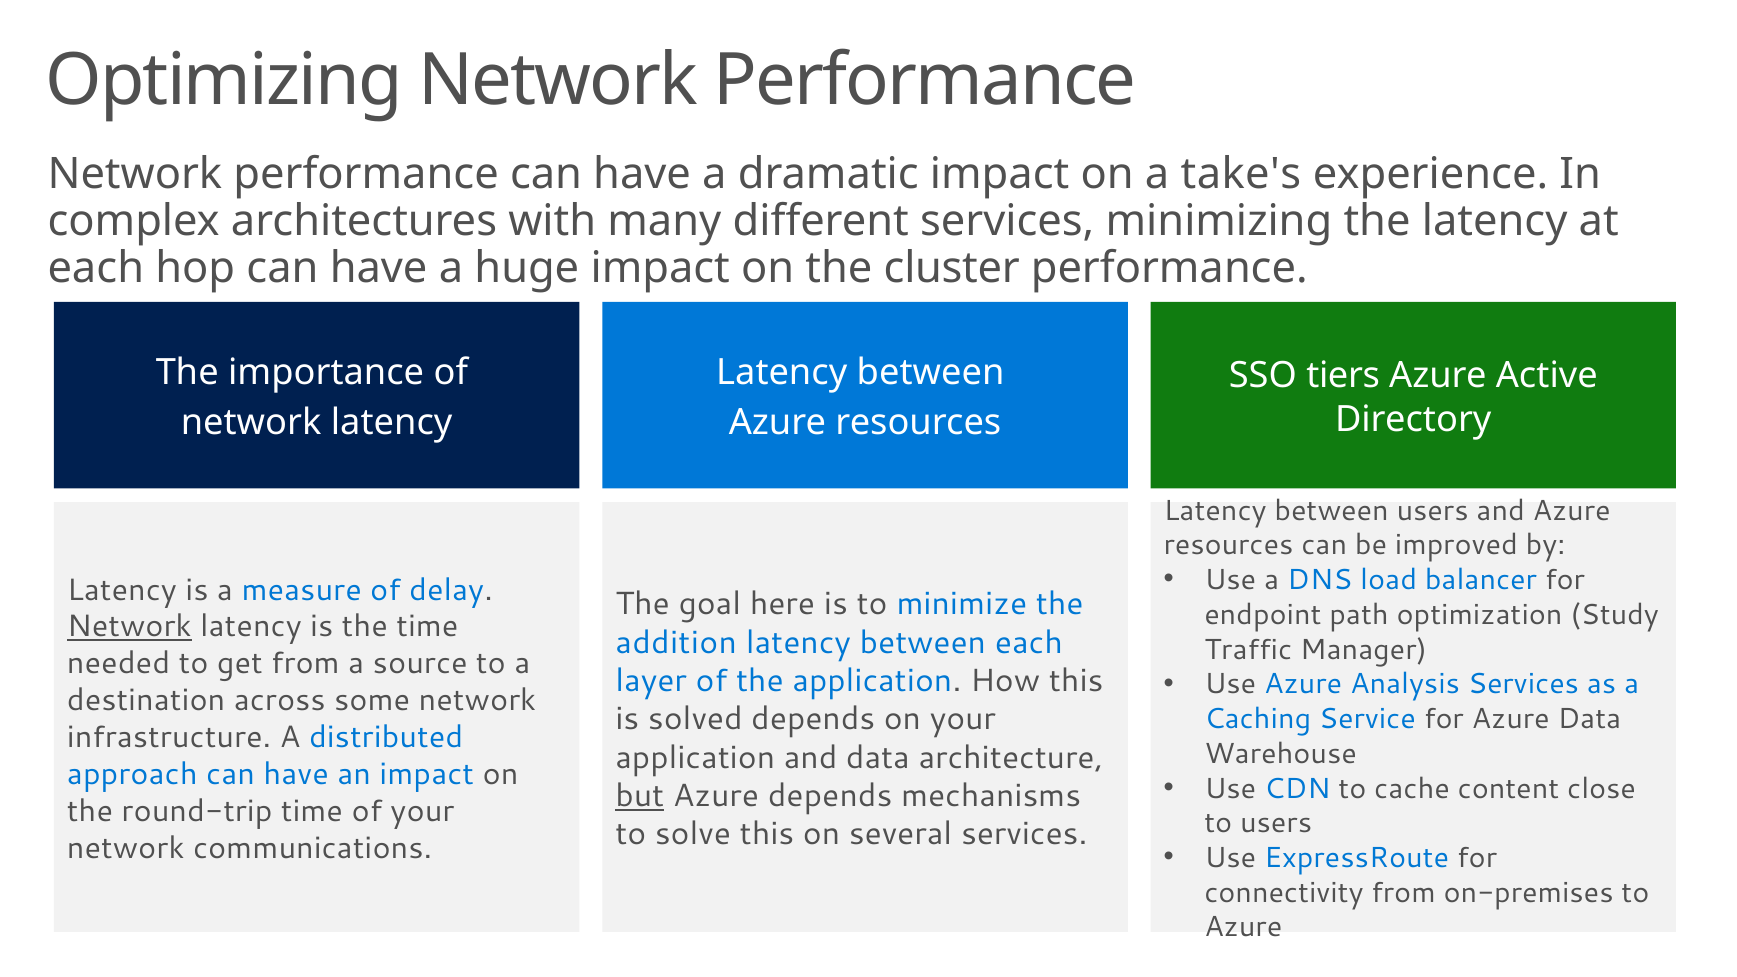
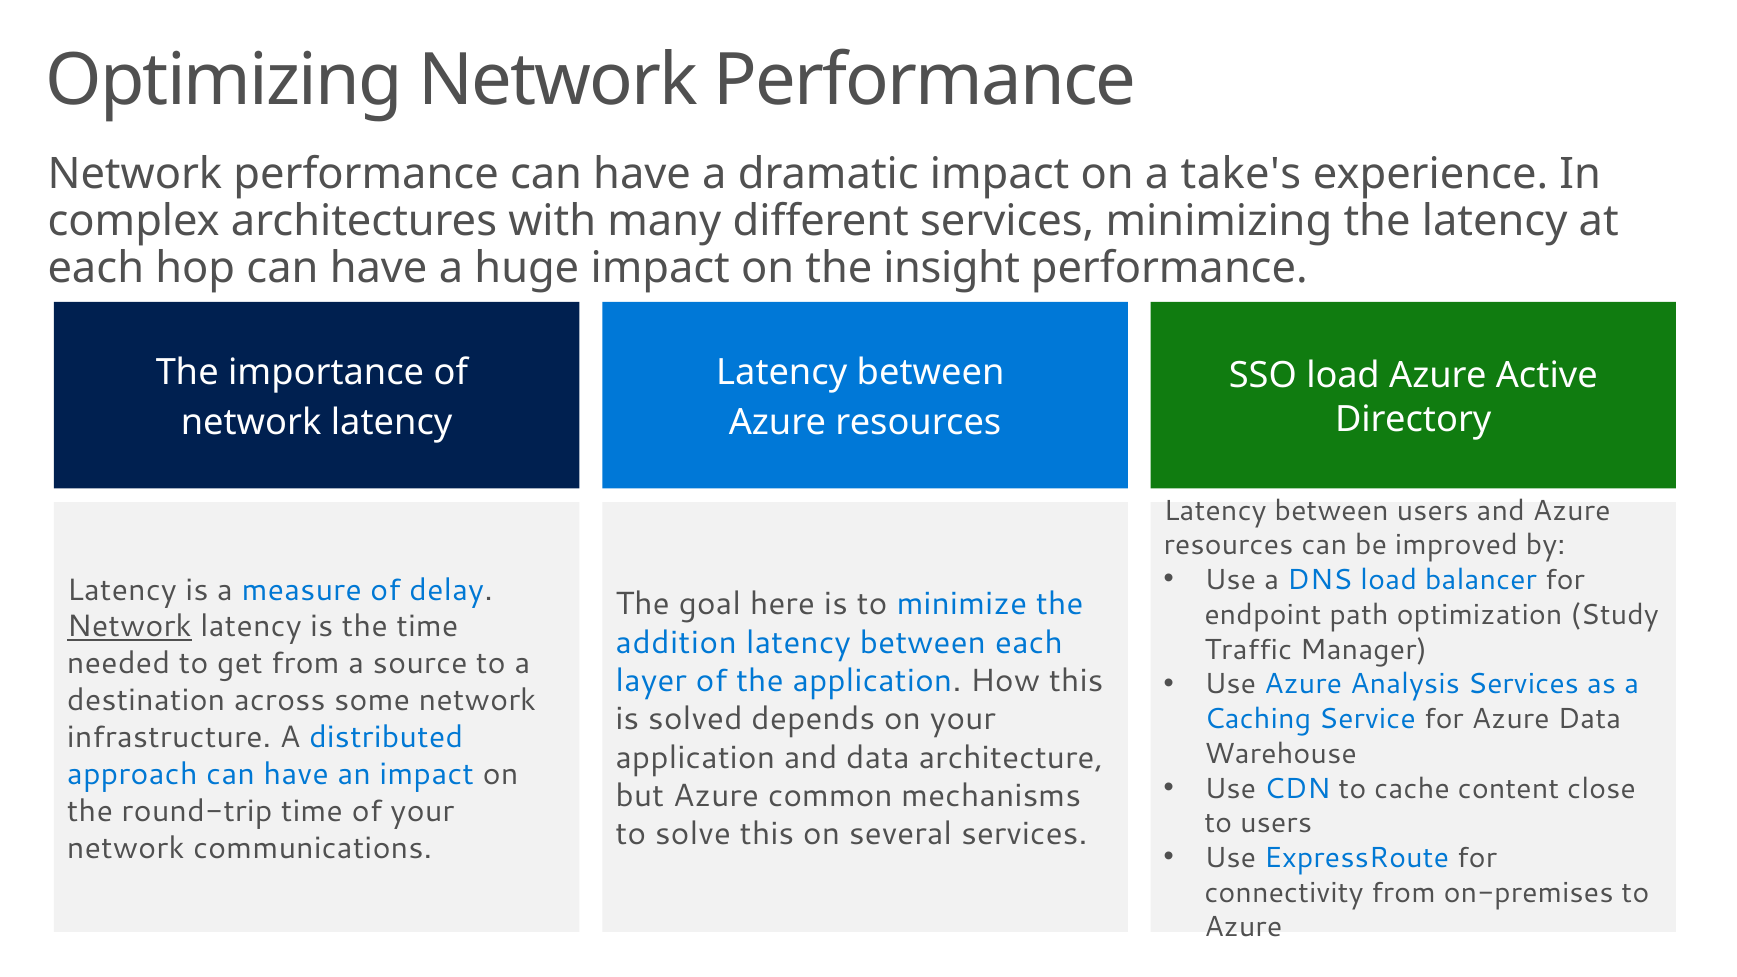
cluster: cluster -> insight (952, 268)
SSO tiers: tiers -> load (1343, 376)
but underline: present -> none (640, 796)
Azure depends: depends -> common (830, 796)
